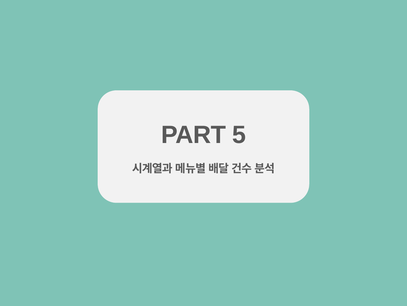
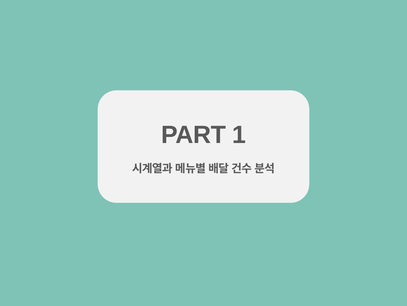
5: 5 -> 1 (239, 135)
